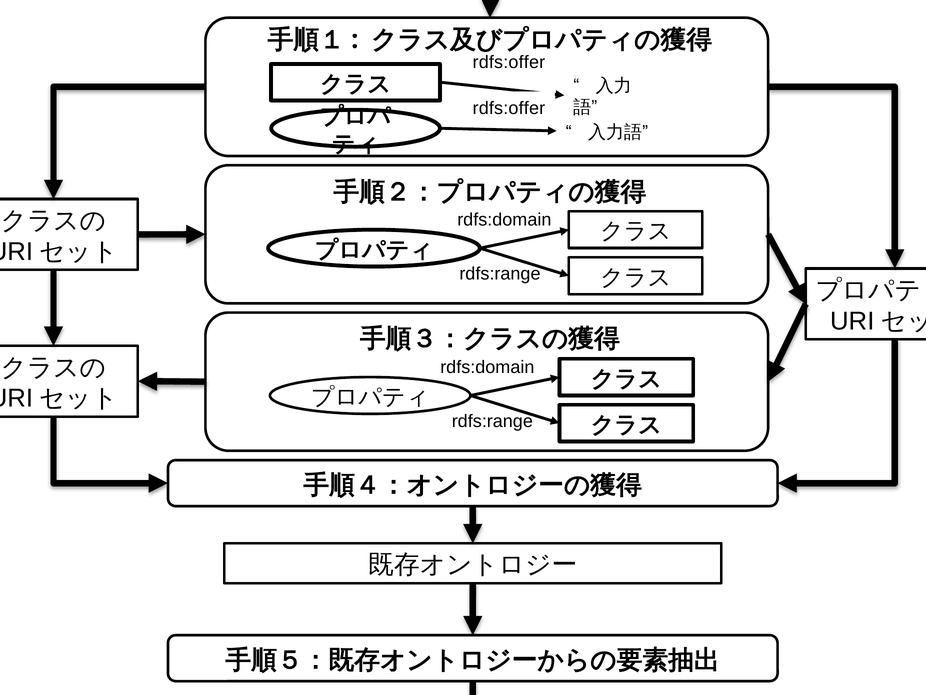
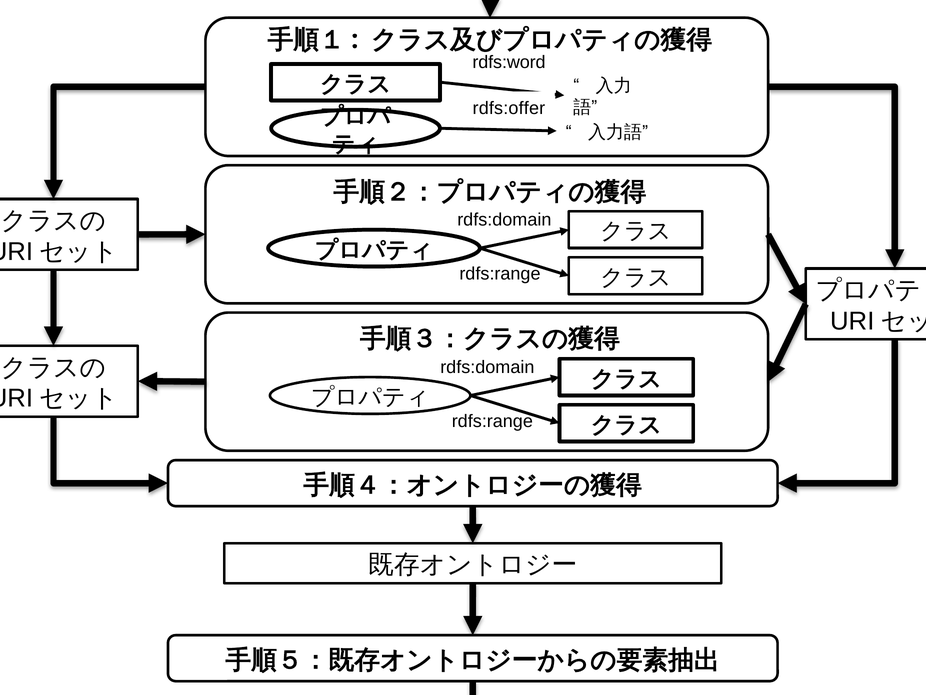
rdfs:offer: rdfs:offer -> rdfs:word (509, 62)
